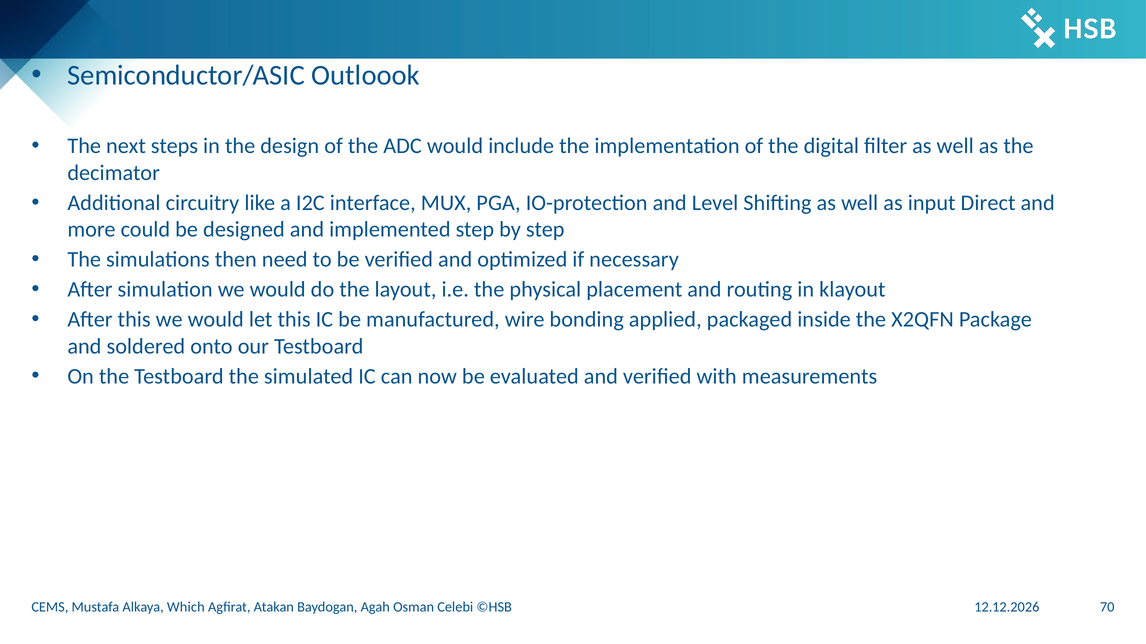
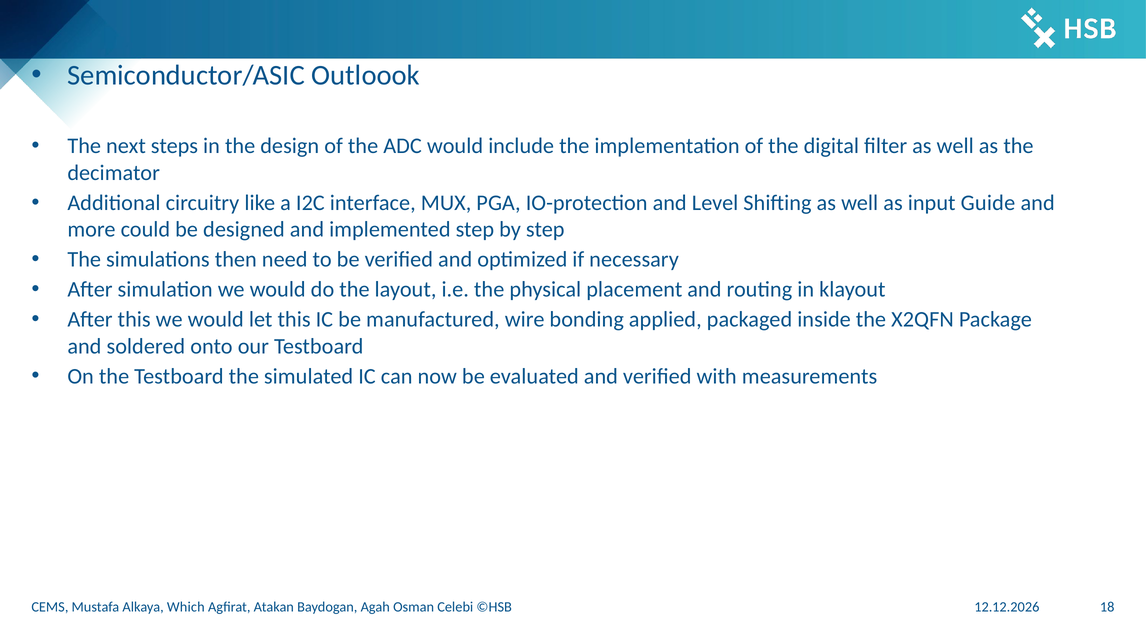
Direct: Direct -> Guide (988, 203)
70: 70 -> 18 (1107, 607)
